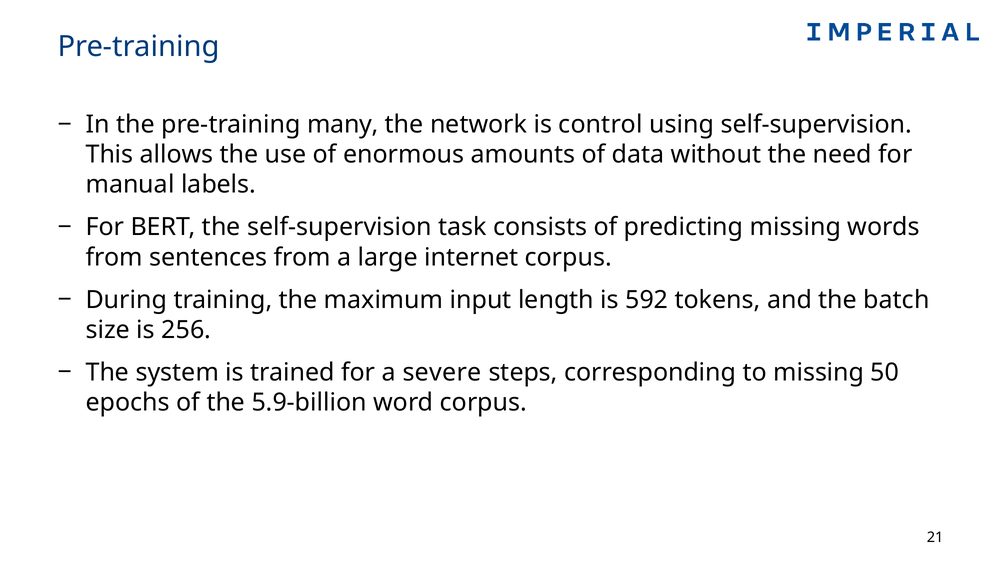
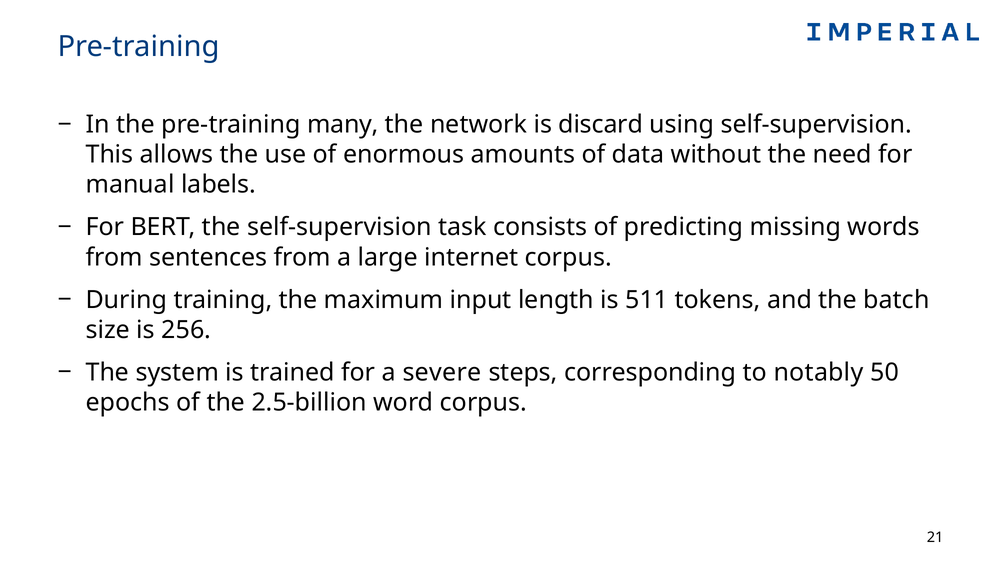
control: control -> discard (601, 125)
592: 592 -> 511 (647, 300)
to missing: missing -> notably (819, 372)
5.9-billion: 5.9-billion -> 2.5-billion (309, 402)
